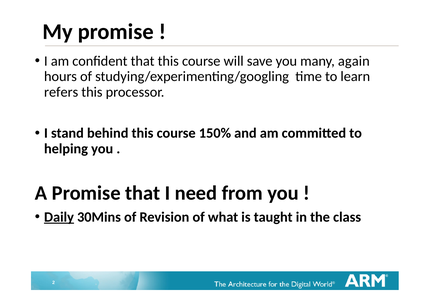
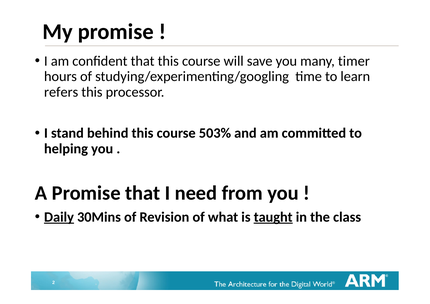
again: again -> timer (354, 61)
150%: 150% -> 503% (215, 133)
taught underline: none -> present (273, 217)
